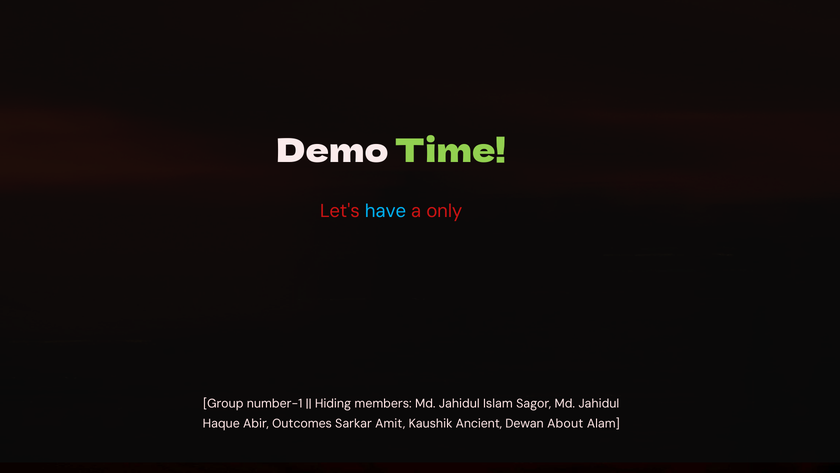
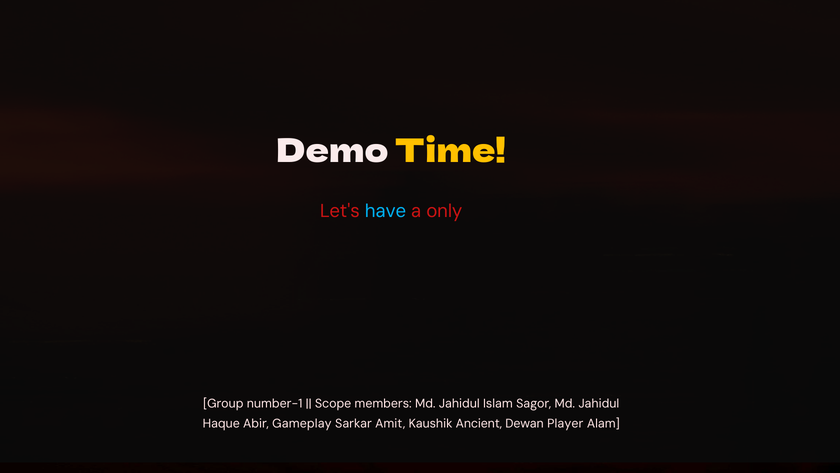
Time colour: light green -> yellow (450, 151)
Hiding: Hiding -> Scope (333, 403)
Outcomes: Outcomes -> Gameplay (302, 423)
About: About -> Player (565, 423)
